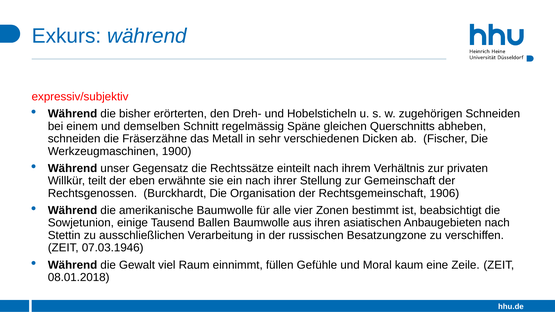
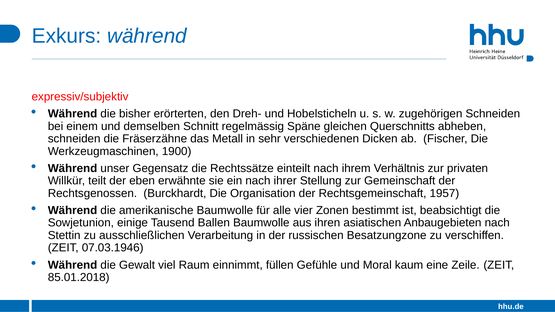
1906: 1906 -> 1957 (444, 194)
08.01.2018: 08.01.2018 -> 85.01.2018 (79, 278)
